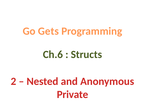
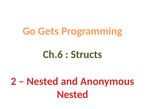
Private: Private -> Nested (73, 94)
